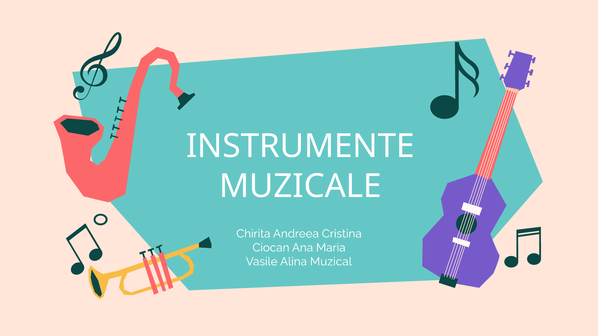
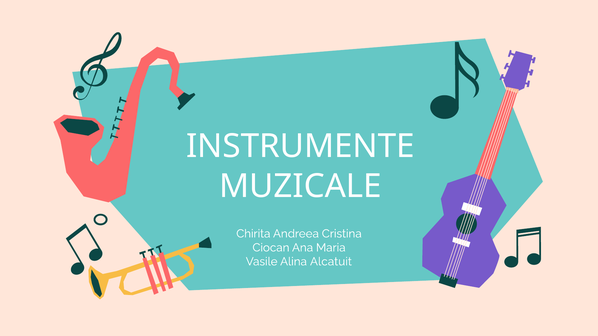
Muzical: Muzical -> Alcatuit (331, 262)
